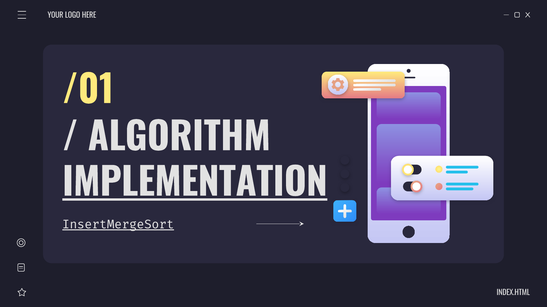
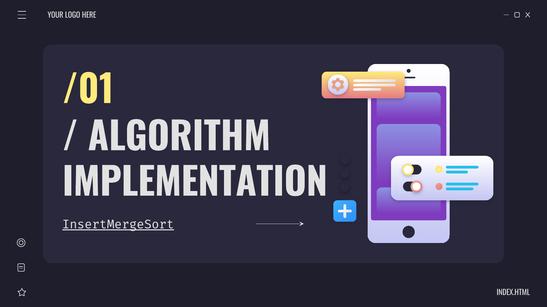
IMPLEMENTATION underline: present -> none (195, 184)
